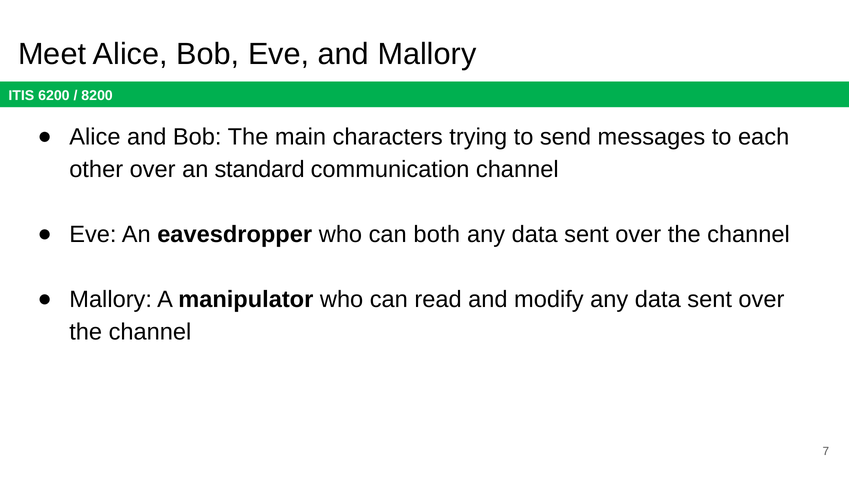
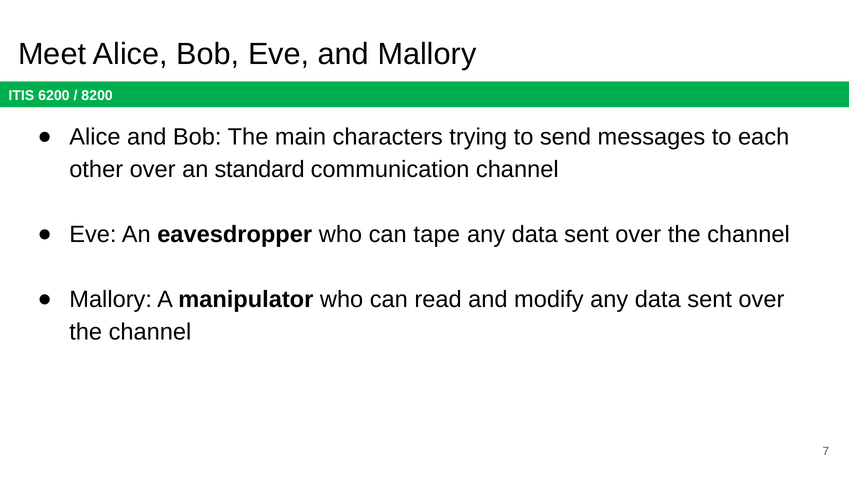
both: both -> tape (437, 235)
